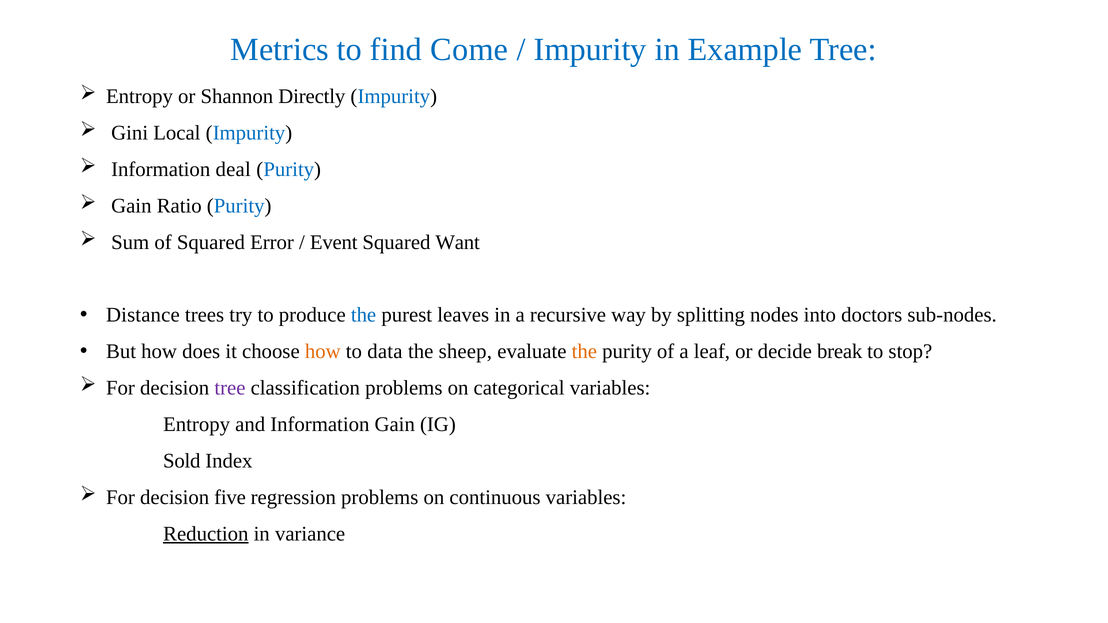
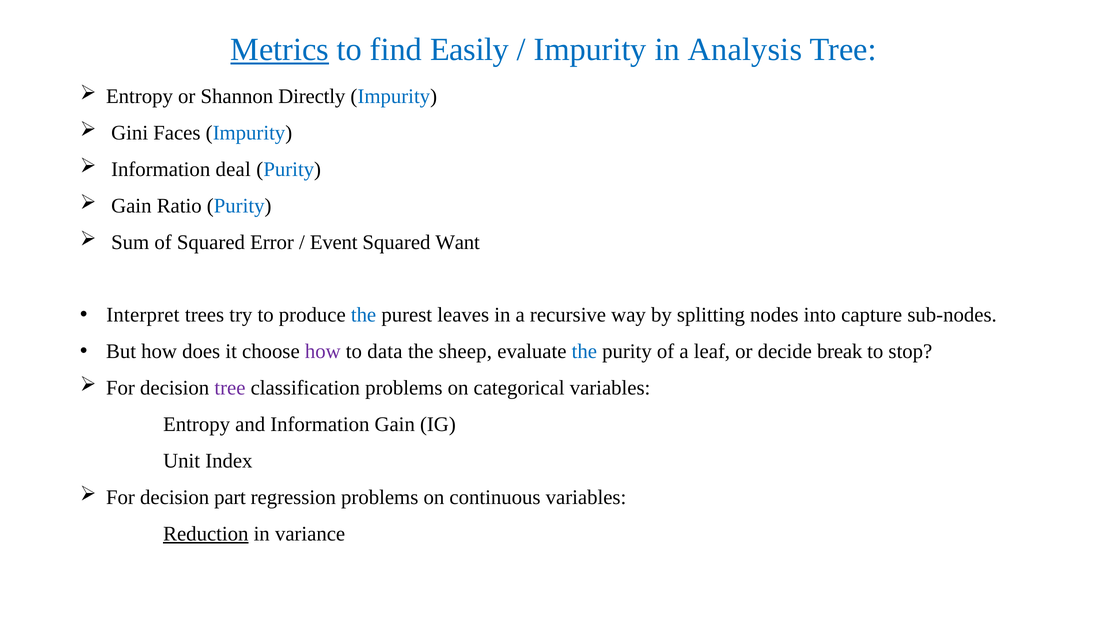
Metrics underline: none -> present (280, 50)
Come: Come -> Easily (470, 50)
Example: Example -> Analysis (745, 50)
Local: Local -> Faces (177, 133)
Distance: Distance -> Interpret (143, 315)
doctors: doctors -> capture (872, 315)
how colour: orange -> purple (323, 352)
the colour: orange -> blue (584, 352)
Sold: Sold -> Unit (182, 461)
five: five -> part (230, 498)
